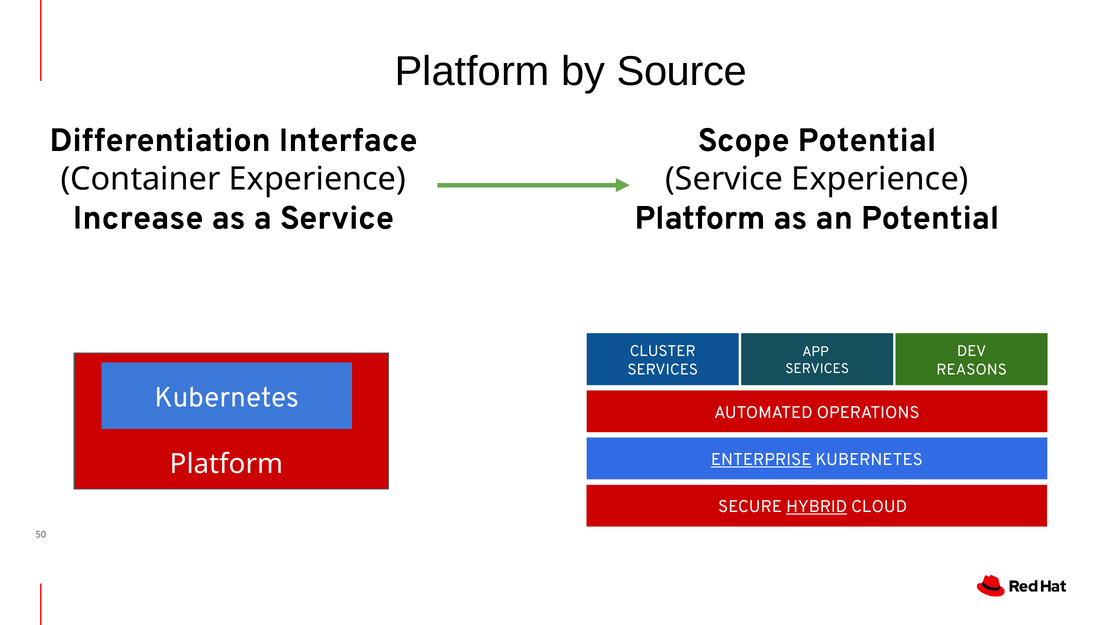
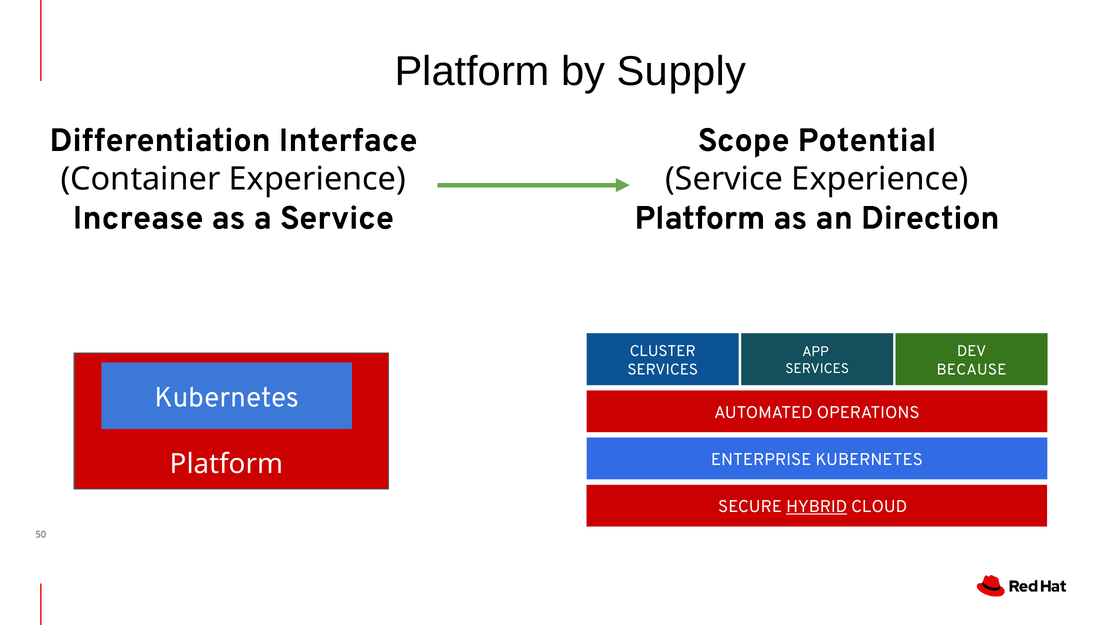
Source: Source -> Supply (681, 72)
an Potential: Potential -> Direction (930, 218)
REASONS: REASONS -> BECAUSE (972, 370)
ENTERPRISE underline: present -> none (761, 460)
